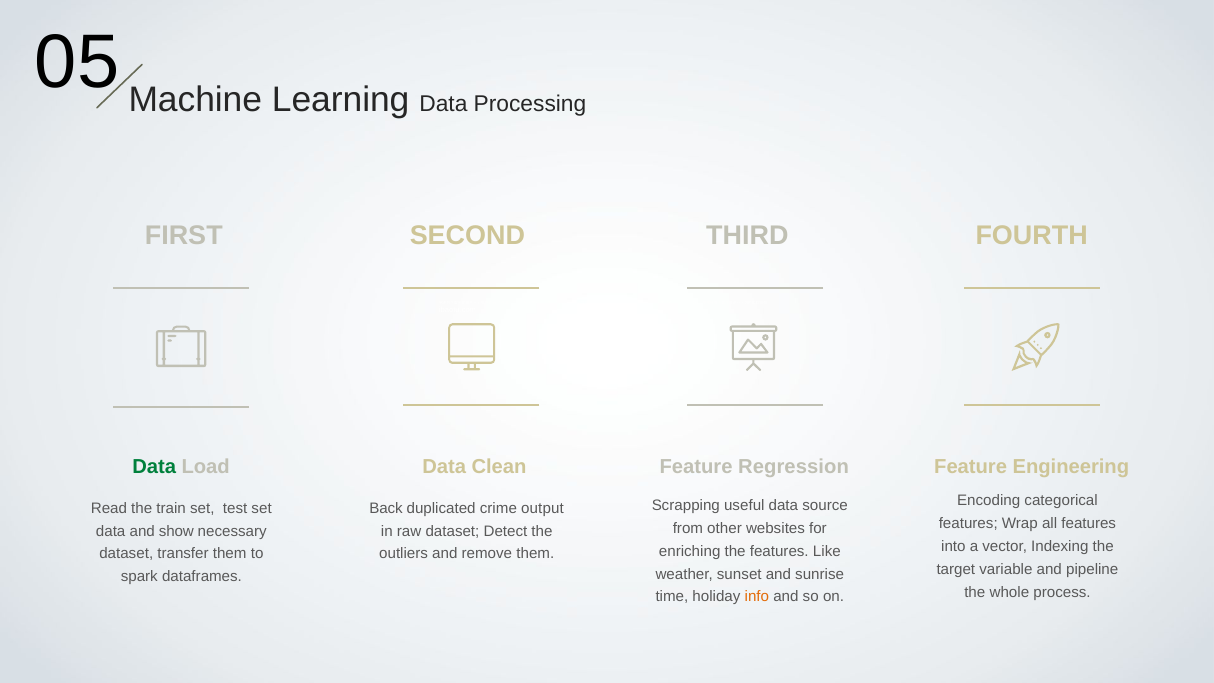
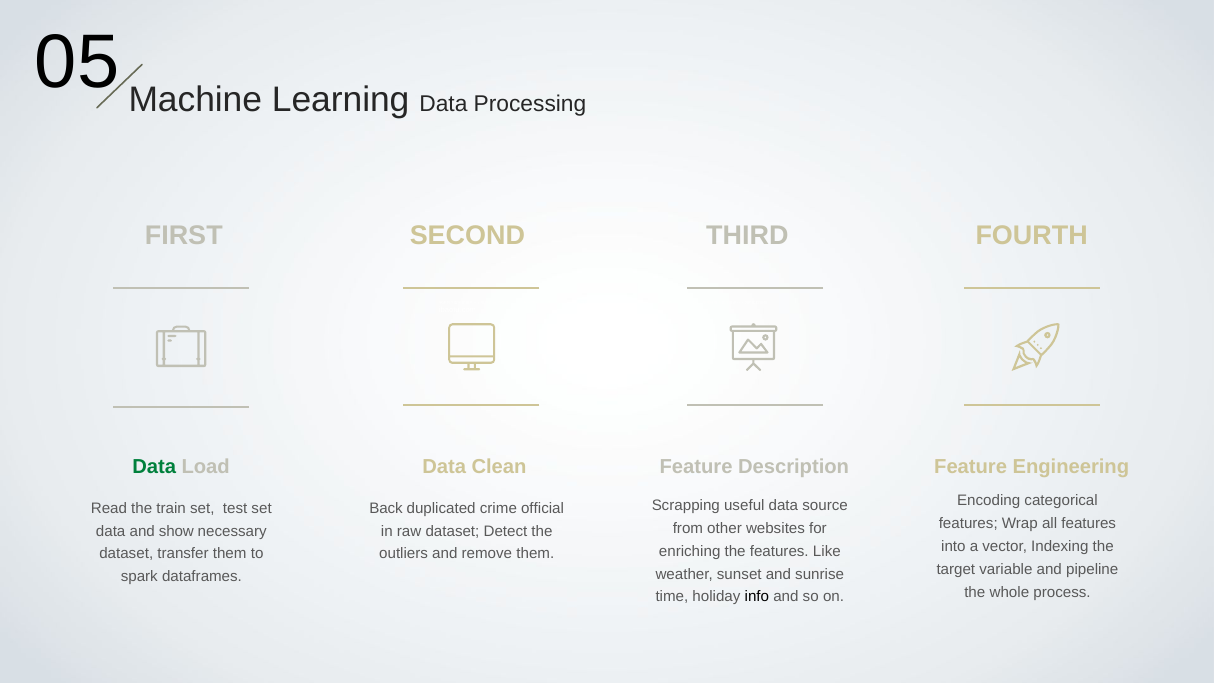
Regression: Regression -> Description (794, 467)
output: output -> official (543, 508)
info colour: orange -> black (757, 597)
